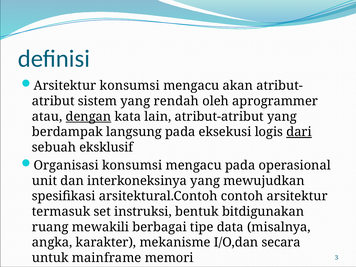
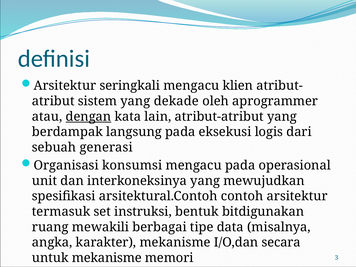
Arsitektur konsumsi: konsumsi -> seringkali (130, 86)
akan: akan -> klien (238, 86)
rendah: rendah -> dekade (176, 101)
dari underline: present -> none (299, 132)
eksklusif: eksklusif -> generasi (106, 147)
untuk mainframe: mainframe -> mekanisme (107, 258)
